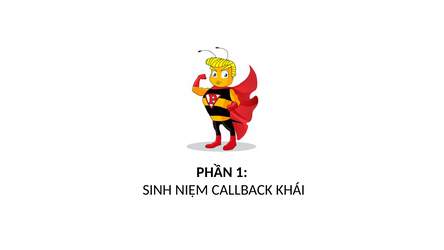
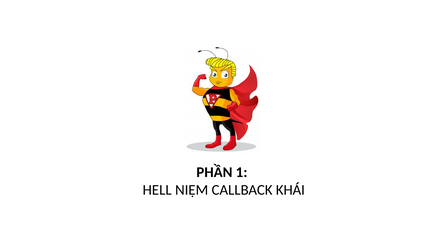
SINH: SINH -> HELL (157, 190)
